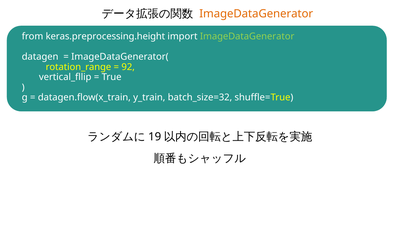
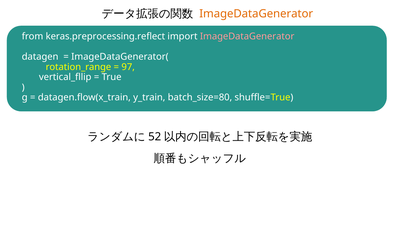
keras.preprocessing.height: keras.preprocessing.height -> keras.preprocessing.reflect (105, 36)
ImageDataGenerator colour: light green -> pink (247, 36)
92: 92 -> 97 (128, 67)
batch_size=32: batch_size=32 -> batch_size=80 (200, 97)
19: 19 -> 52 (155, 137)
